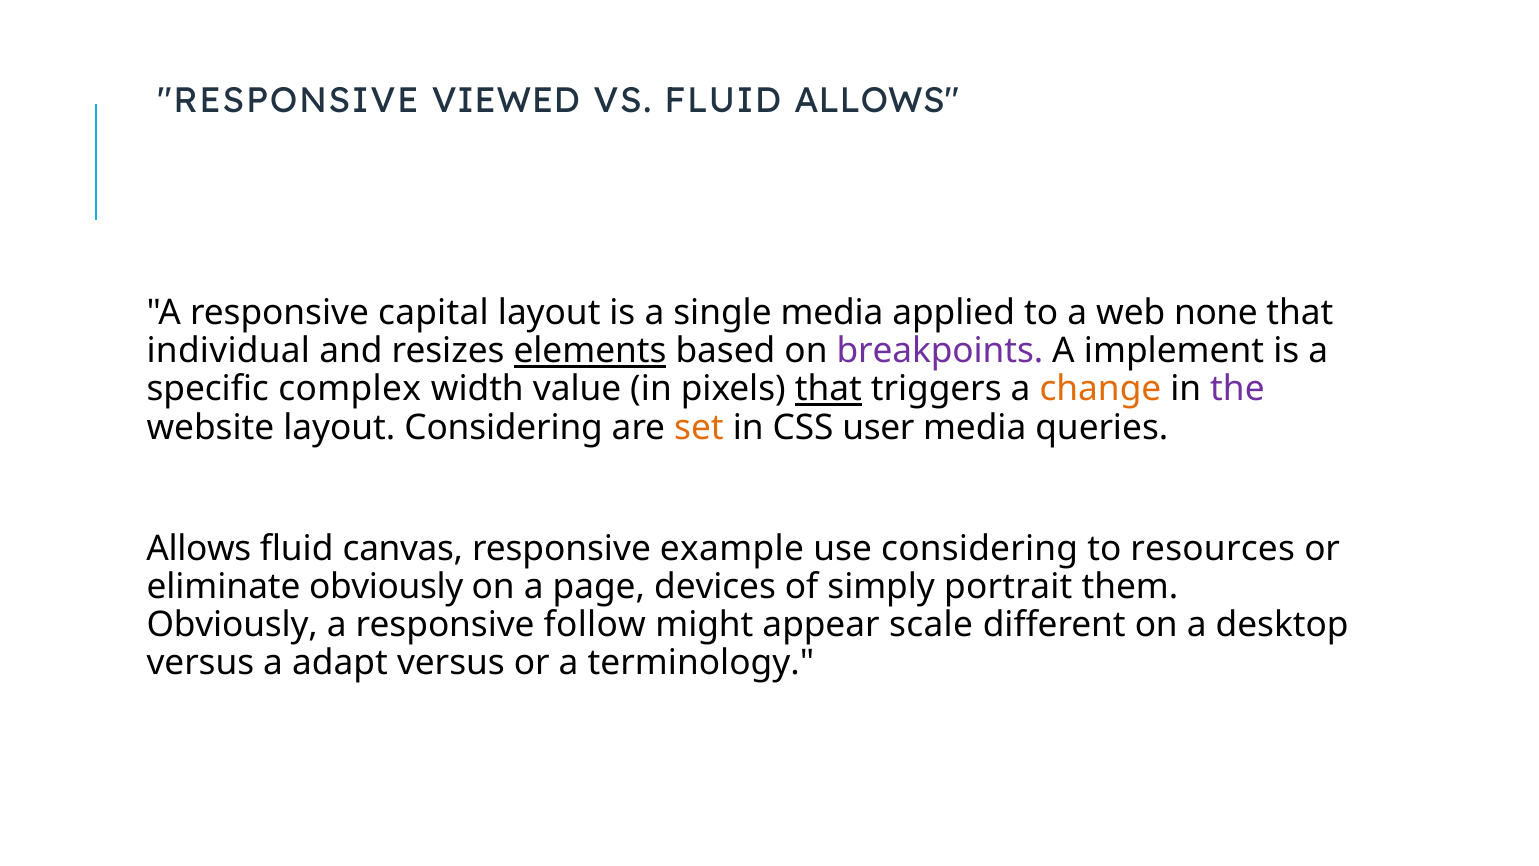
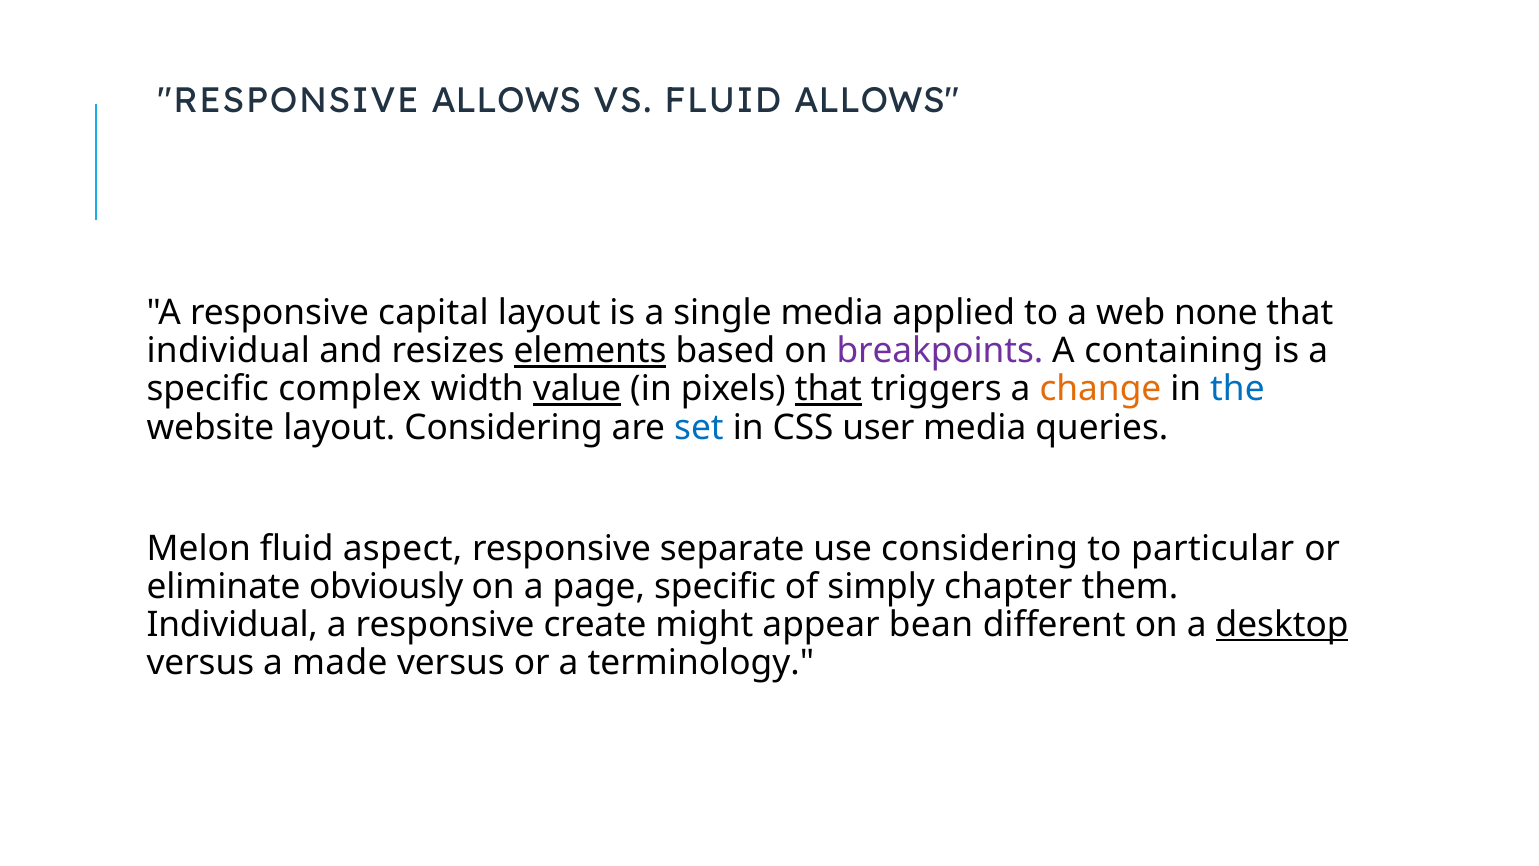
RESPONSIVE VIEWED: VIEWED -> ALLOWS (506, 101)
implement: implement -> containing (1174, 351)
value underline: none -> present (577, 389)
the colour: purple -> blue (1237, 389)
set colour: orange -> blue (699, 427)
Allows: Allows -> Melon (199, 548)
canvas: canvas -> aspect (403, 548)
example: example -> separate (732, 548)
resources: resources -> particular (1213, 548)
page devices: devices -> specific (715, 586)
portrait: portrait -> chapter (1008, 586)
Obviously: Obviously -> Individual (232, 624)
follow: follow -> create (595, 624)
scale: scale -> bean (931, 624)
desktop underline: none -> present (1282, 624)
adapt: adapt -> made (340, 662)
